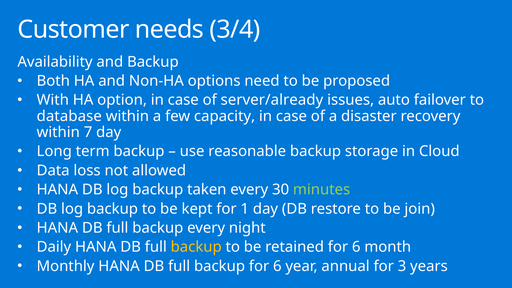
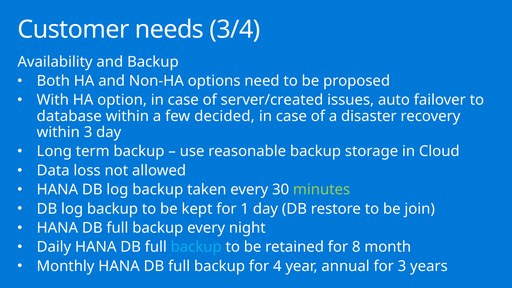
server/already: server/already -> server/created (272, 100)
capacity: capacity -> decided (224, 116)
within 7: 7 -> 3 (88, 132)
backup colour: yellow -> light blue (196, 247)
retained for 6: 6 -> 8 (356, 247)
backup for 6: 6 -> 4 (277, 266)
